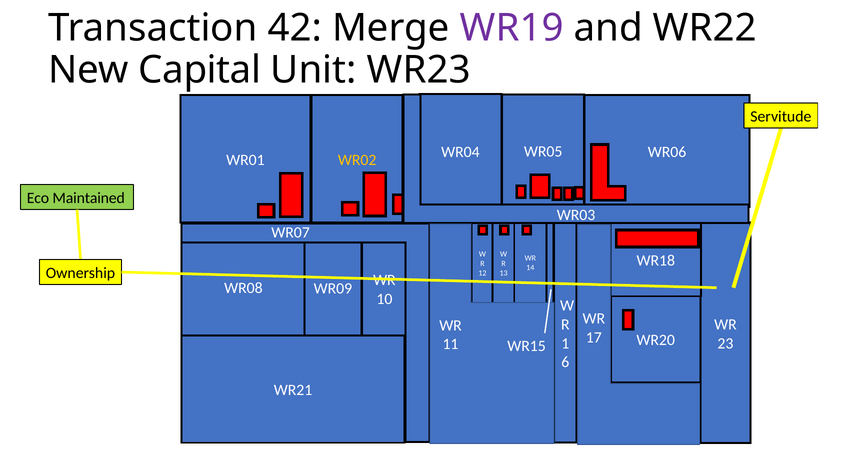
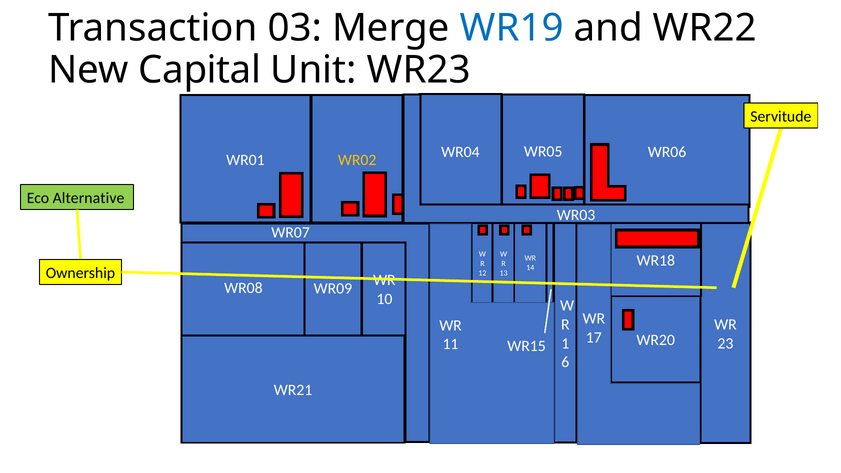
42: 42 -> 03 (295, 28)
WR19 colour: purple -> blue (512, 28)
Maintained: Maintained -> Alternative (89, 198)
